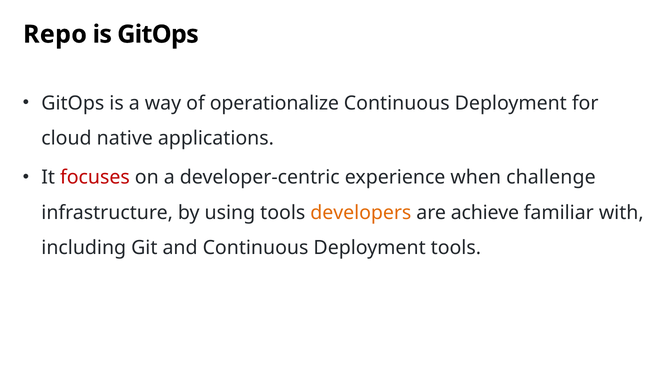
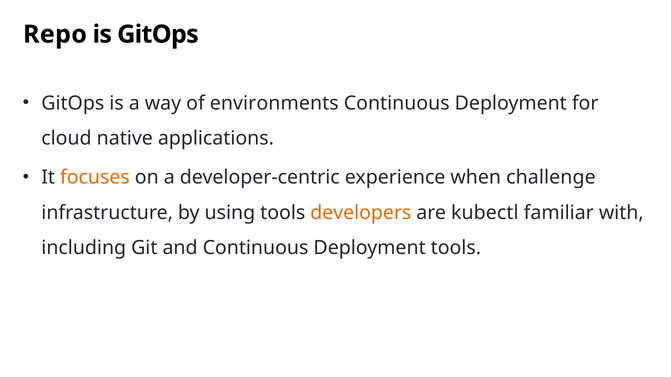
operationalize: operationalize -> environments (274, 103)
focuses colour: red -> orange (95, 178)
achieve: achieve -> kubectl (485, 213)
